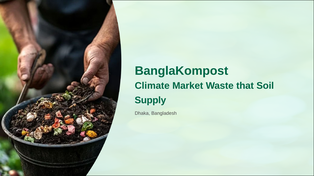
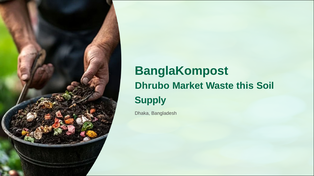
Climate: Climate -> Dhrubo (152, 86)
that: that -> this (245, 86)
